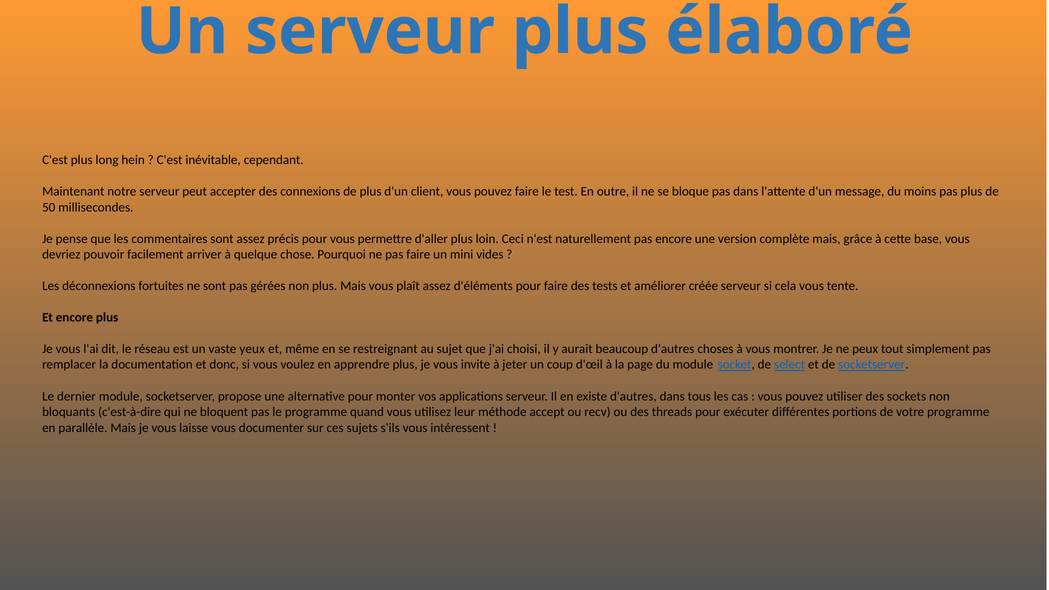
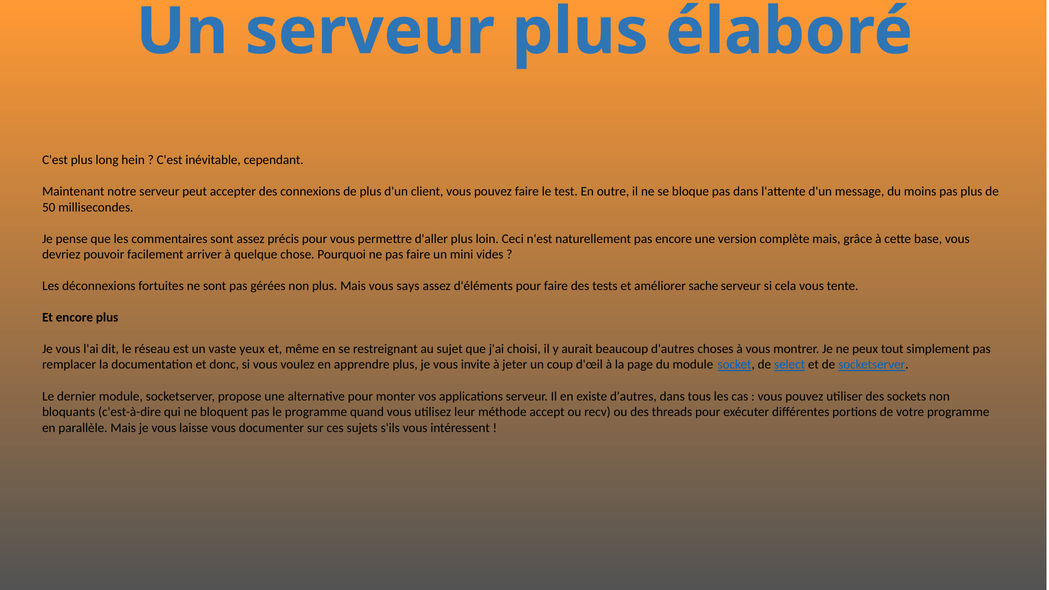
plaît: plaît -> says (408, 286)
créée: créée -> sache (703, 286)
